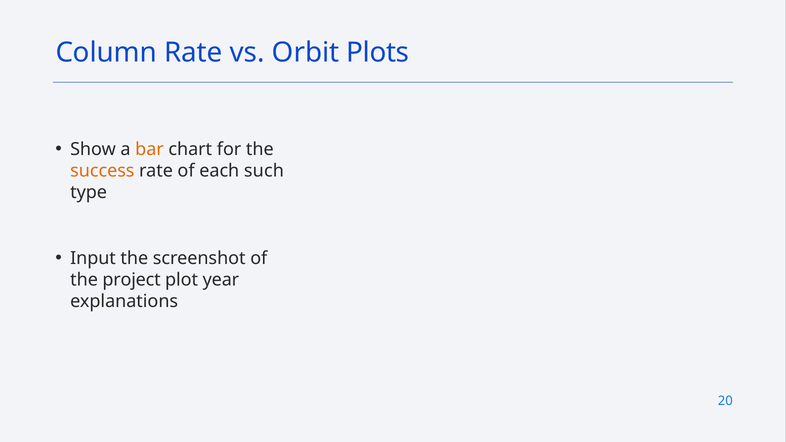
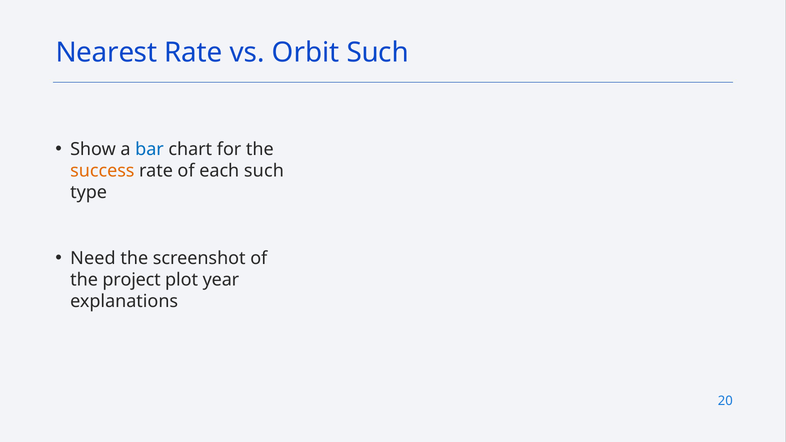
Column: Column -> Nearest (106, 53)
Orbit Plots: Plots -> Such (378, 53)
bar colour: orange -> blue (149, 149)
Input: Input -> Need (93, 258)
